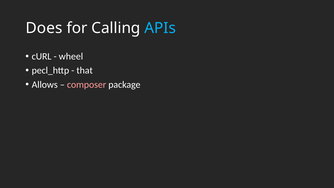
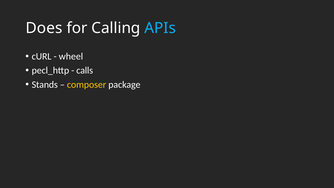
that: that -> calls (85, 70)
Allows: Allows -> Stands (45, 84)
composer colour: pink -> yellow (87, 84)
